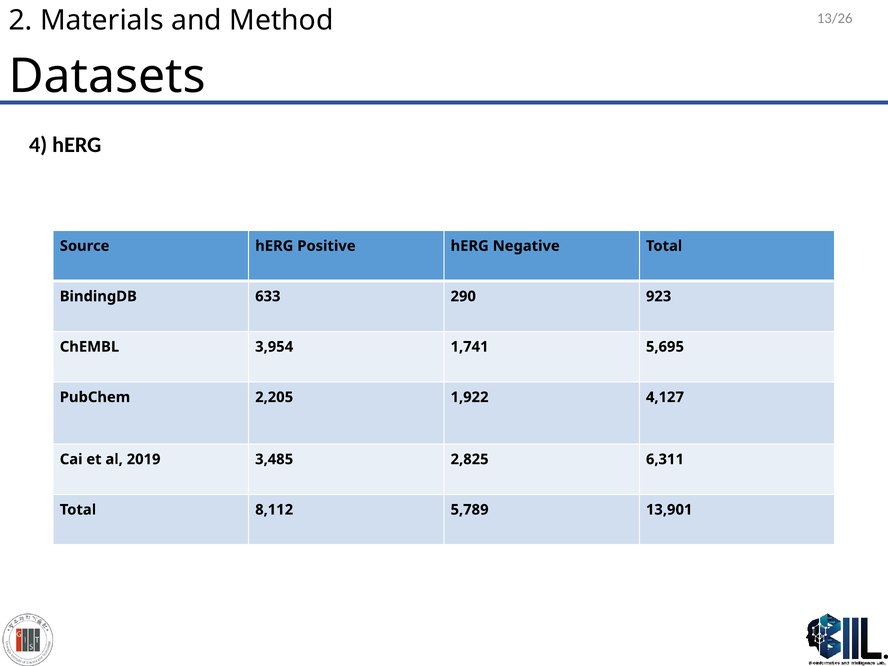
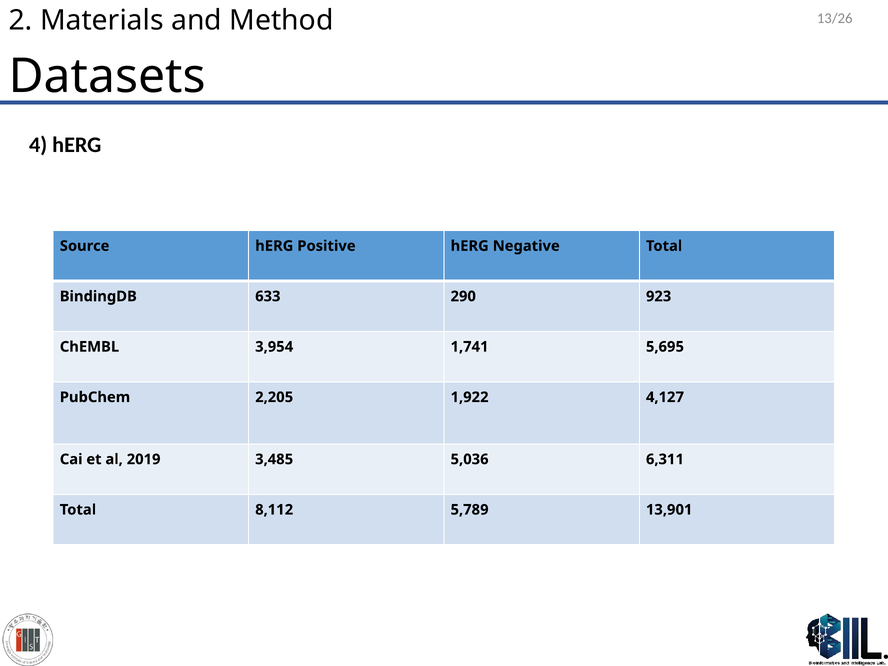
2,825: 2,825 -> 5,036 (470, 459)
